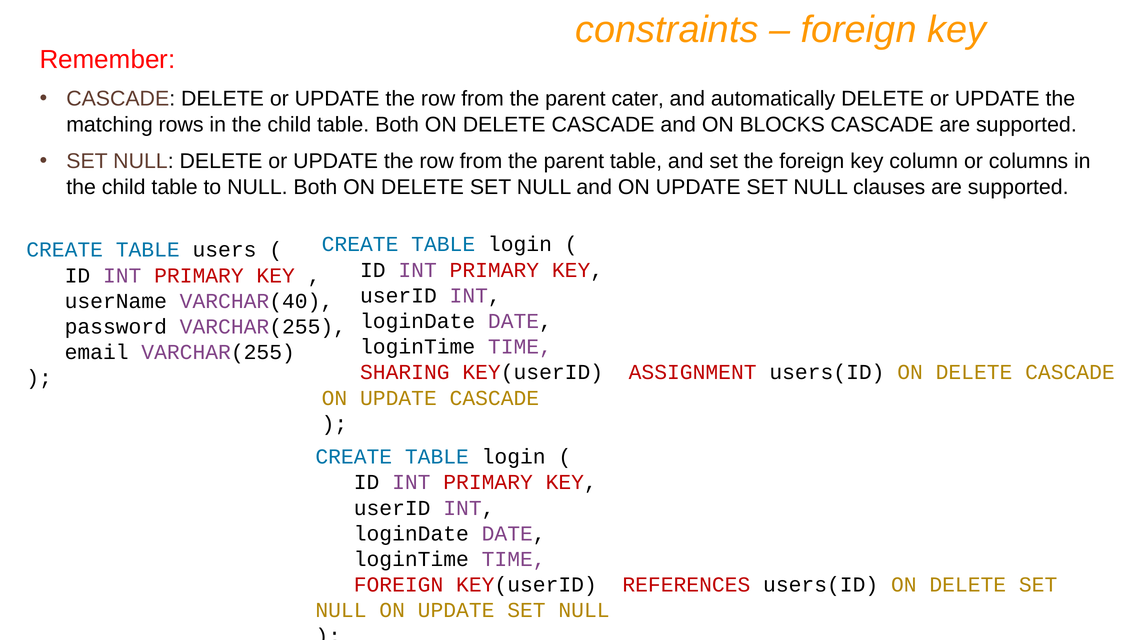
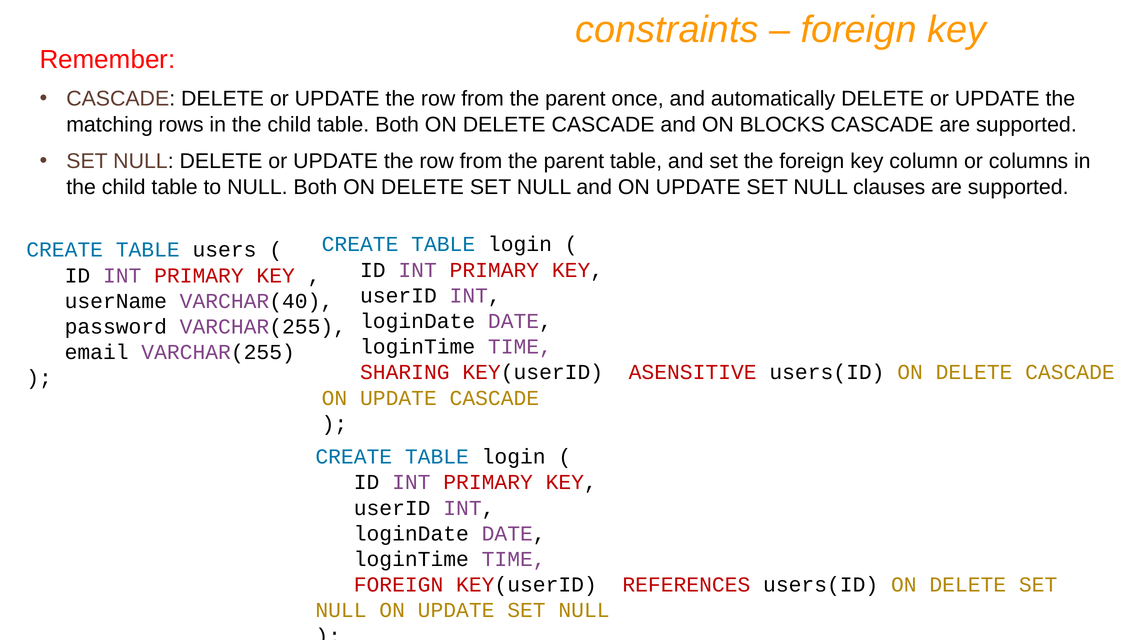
cater: cater -> once (638, 99)
ASSIGNMENT: ASSIGNMENT -> ASENSITIVE (693, 372)
